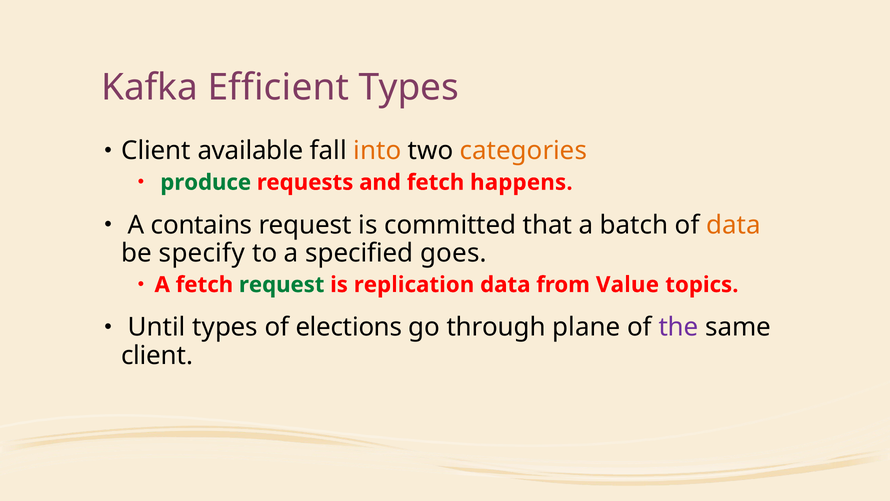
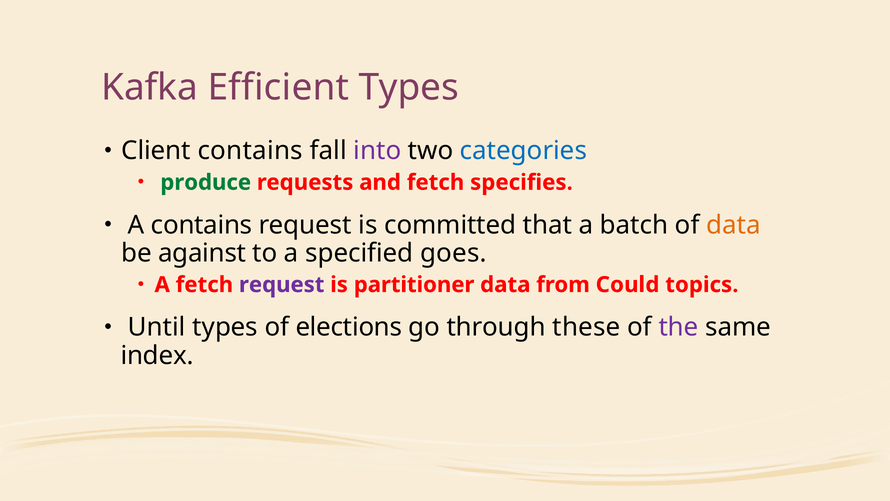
Client available: available -> contains (250, 151)
into colour: orange -> purple (377, 151)
categories colour: orange -> blue (523, 151)
happens: happens -> specifies (521, 182)
specify: specify -> against (202, 253)
request colour: green -> purple (282, 285)
replication: replication -> partitioner (414, 285)
Value: Value -> Could (628, 285)
plane: plane -> these (586, 327)
client: client -> index (157, 355)
